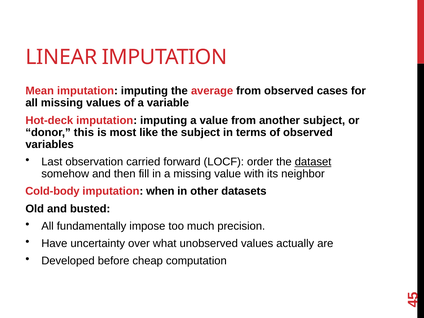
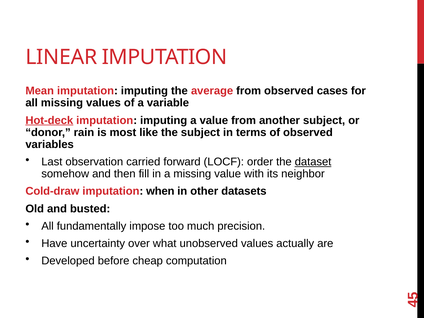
Hot-deck underline: none -> present (49, 120)
this: this -> rain (84, 132)
Cold-body: Cold-body -> Cold-draw (52, 191)
